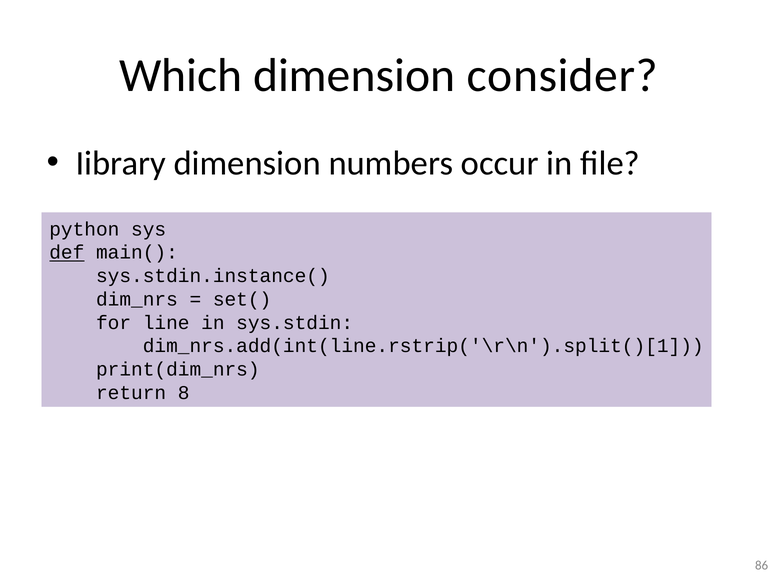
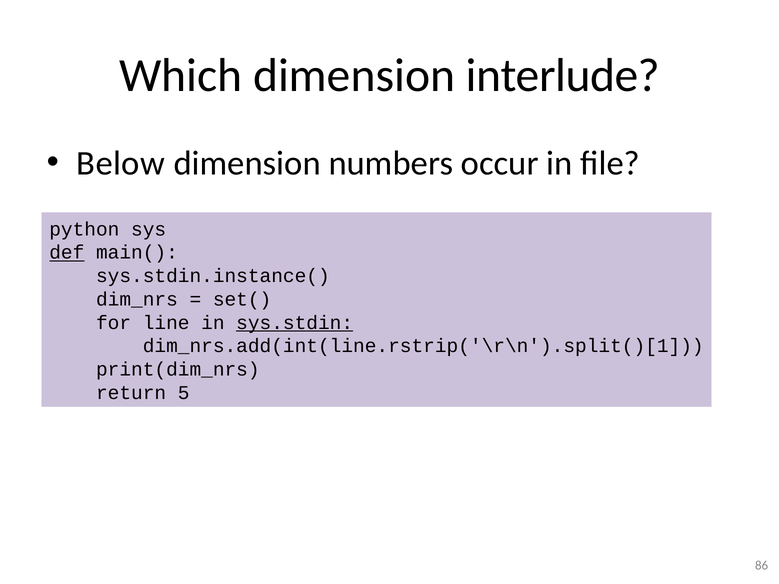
consider: consider -> interlude (563, 75)
Iibrary: Iibrary -> Below (121, 163)
sys.stdin underline: none -> present (295, 323)
8: 8 -> 5 (184, 393)
